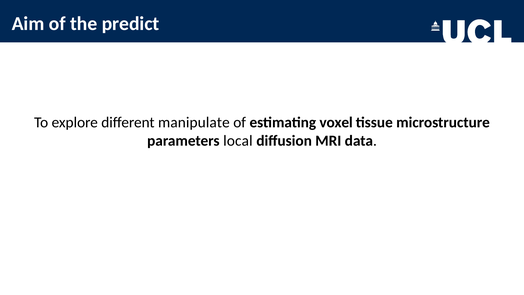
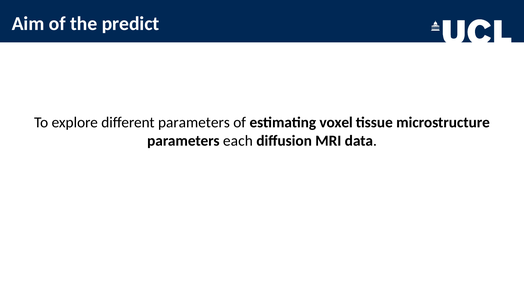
different manipulate: manipulate -> parameters (194, 122)
local: local -> each (238, 141)
